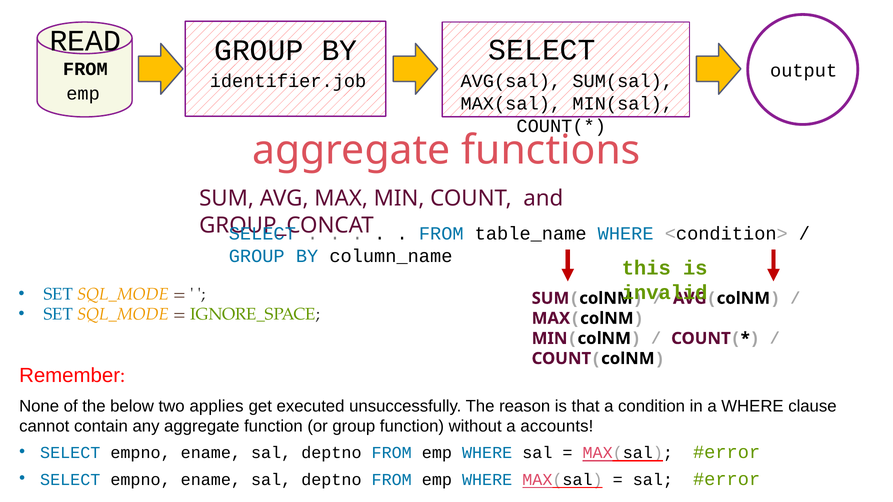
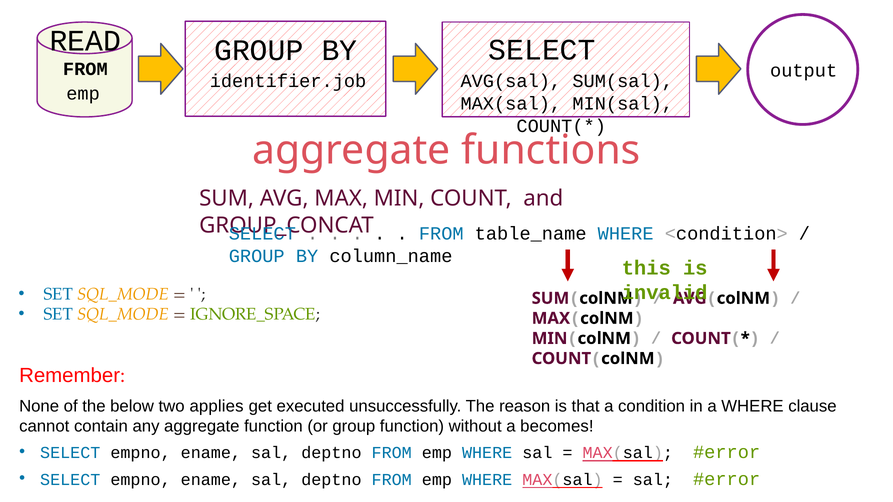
accounts: accounts -> becomes (557, 427)
